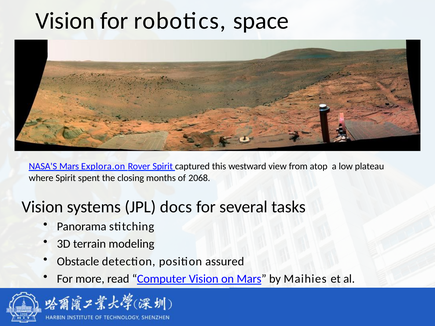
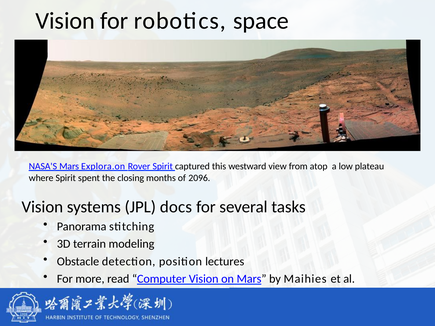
2068: 2068 -> 2096 (199, 178)
assured: assured -> lectures (225, 262)
